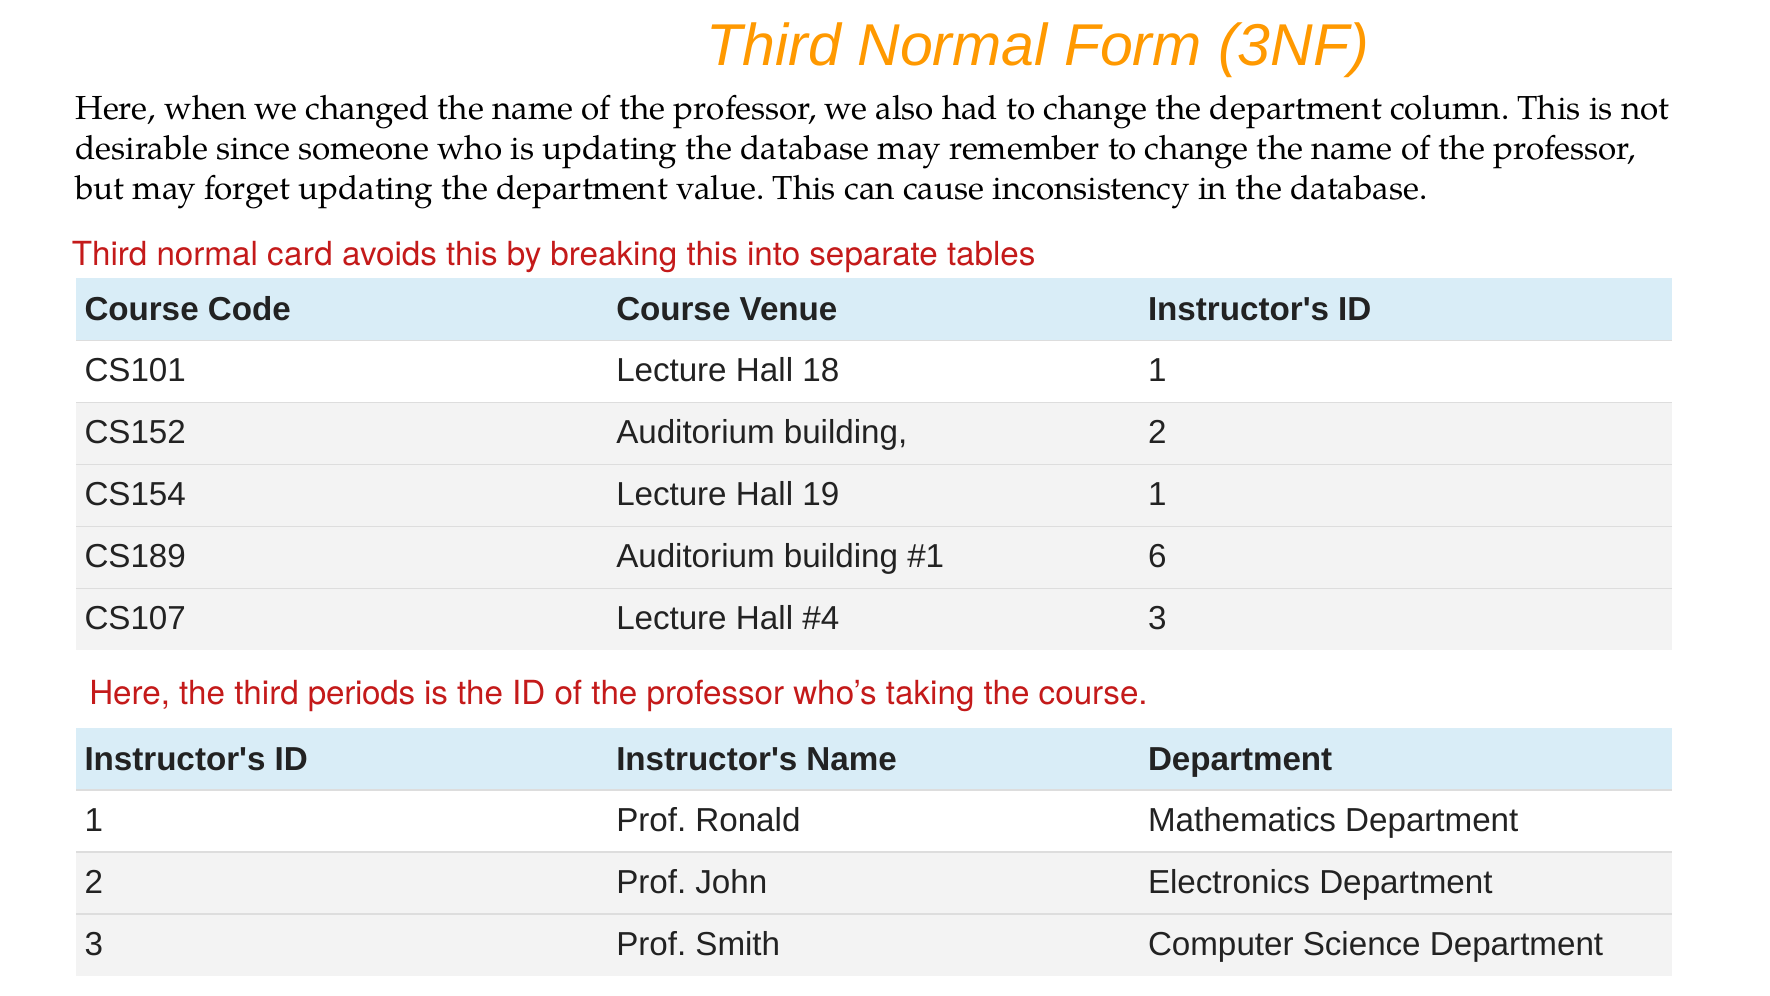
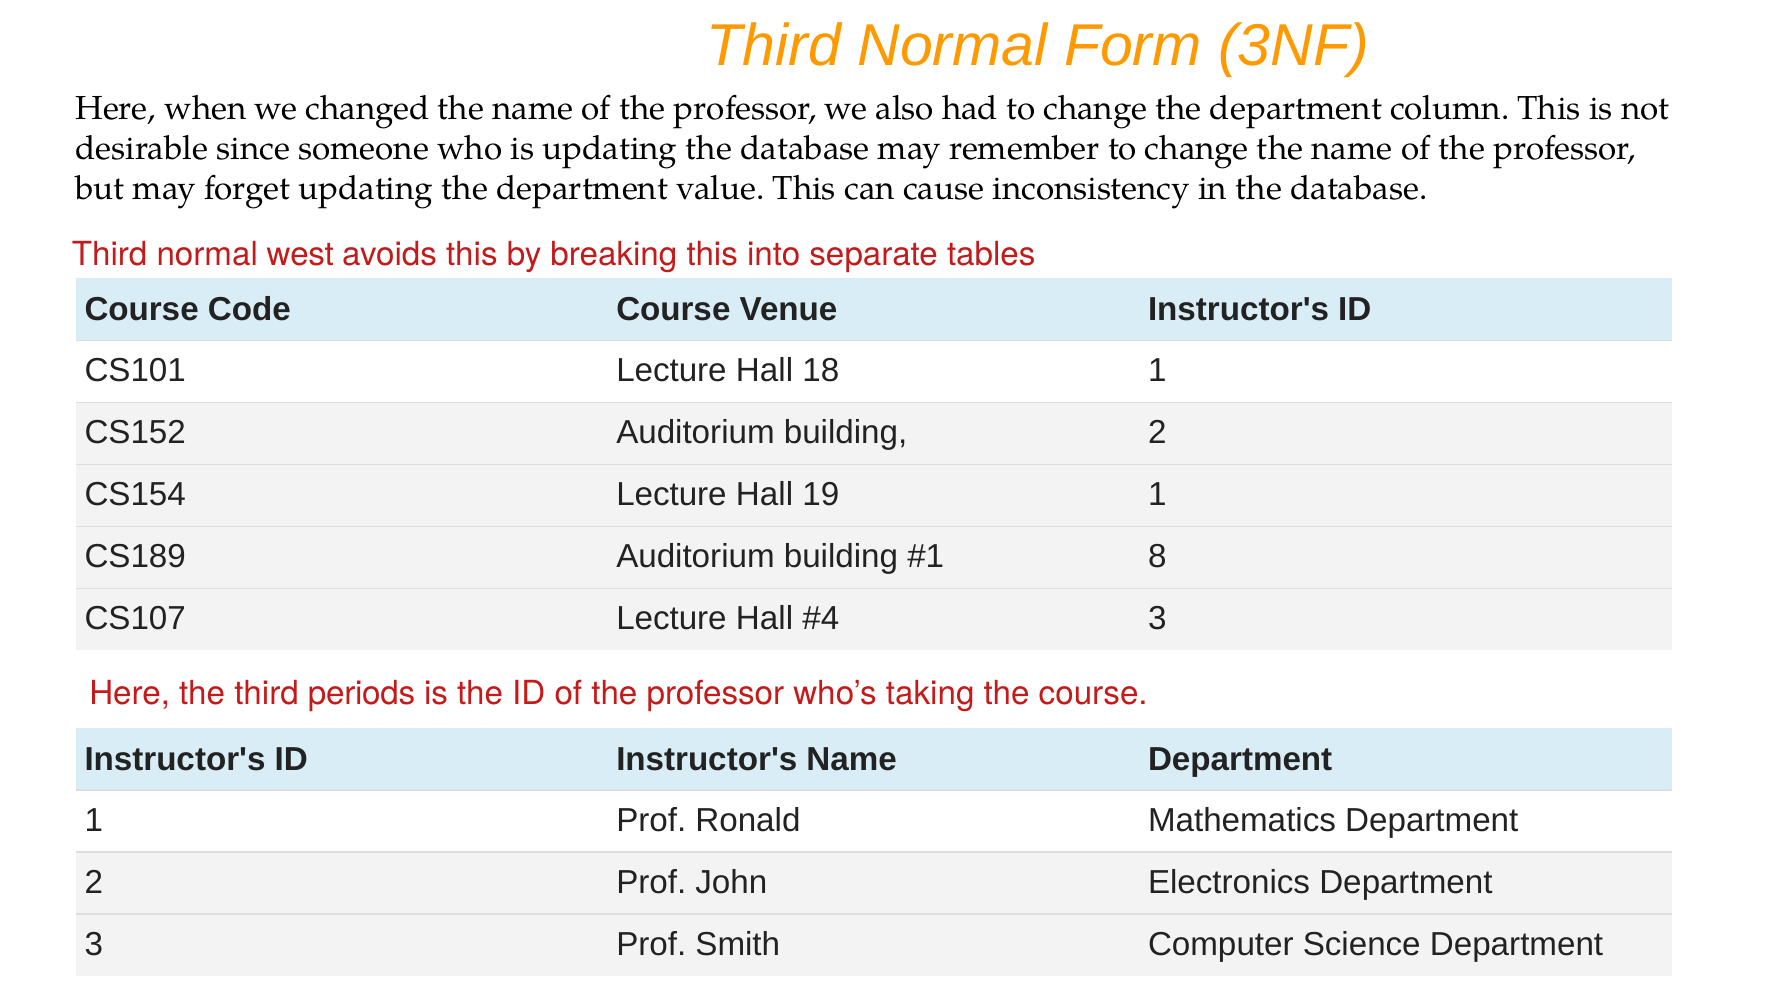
card: card -> west (300, 255)
6: 6 -> 8 (1157, 556)
